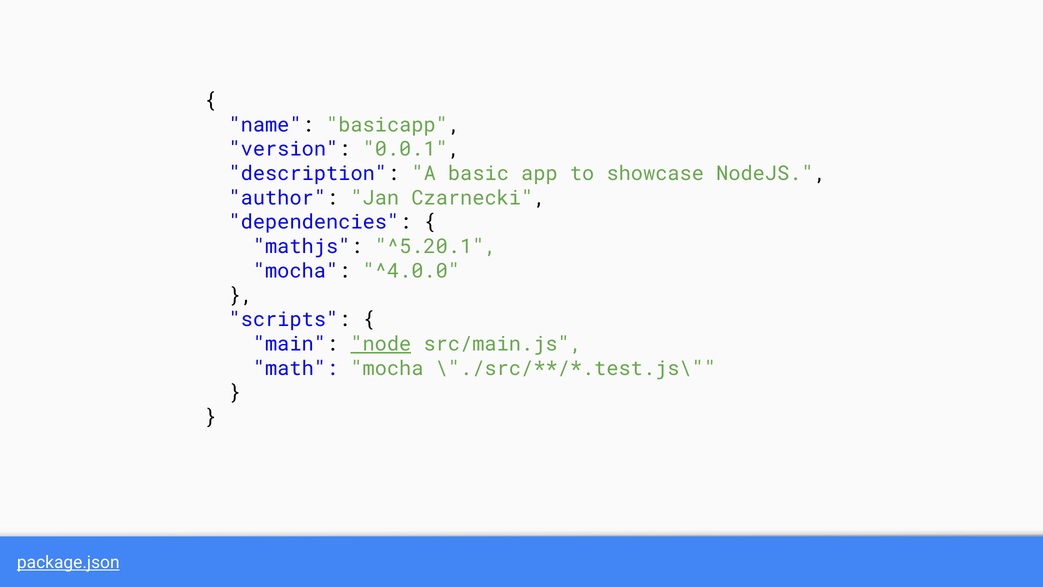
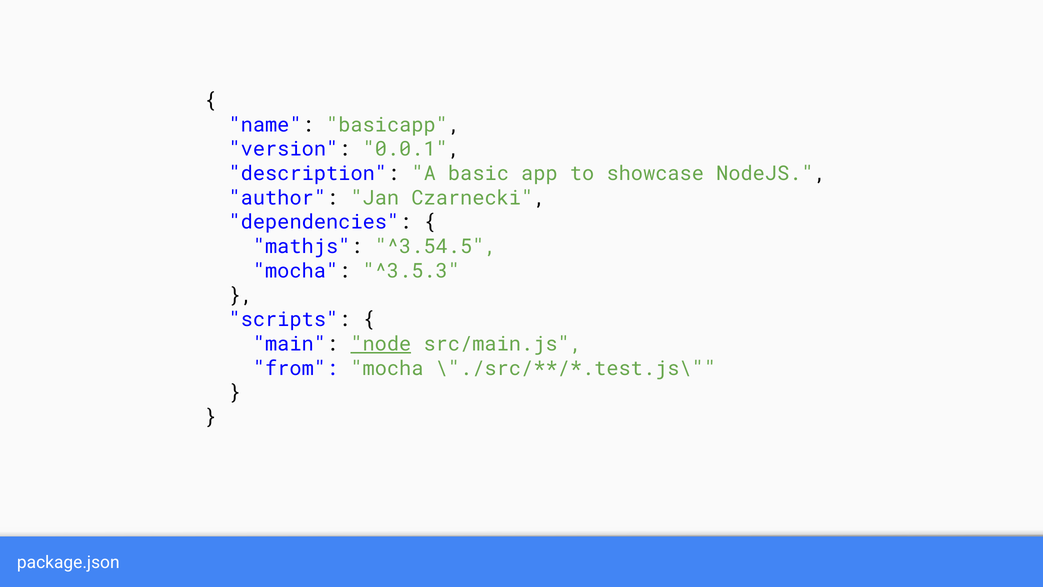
^5.20.1: ^5.20.1 -> ^3.54.5 (436, 247)
^4.0.0: ^4.0.0 -> ^3.5.3 (411, 271)
math: math -> from (296, 368)
package.json underline: present -> none (68, 562)
